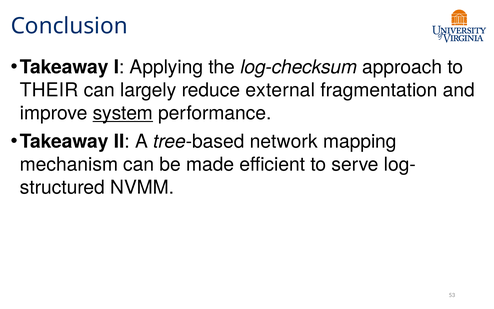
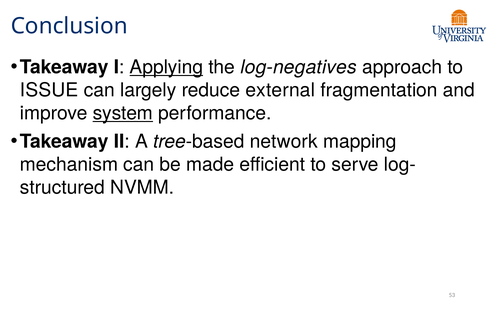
Applying underline: none -> present (166, 67)
log-checksum: log-checksum -> log-negatives (299, 67)
THEIR: THEIR -> ISSUE (49, 90)
